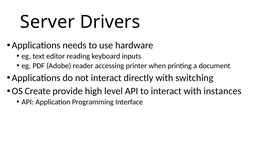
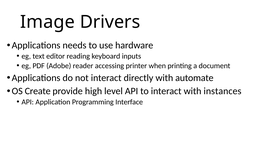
Server: Server -> Image (47, 22)
switching: switching -> automate (194, 78)
